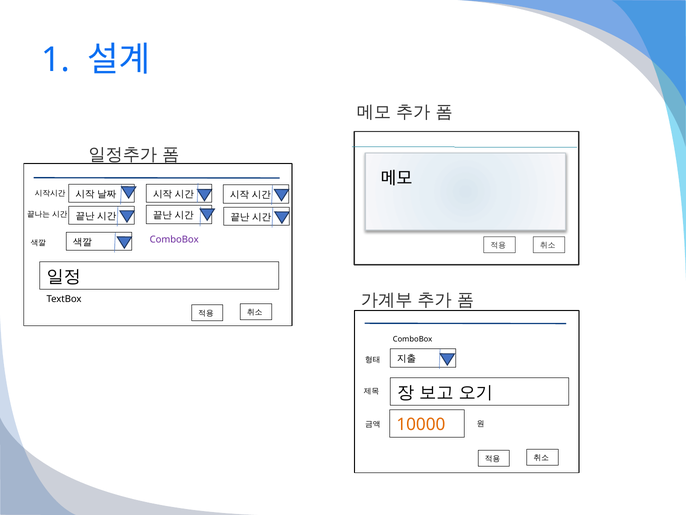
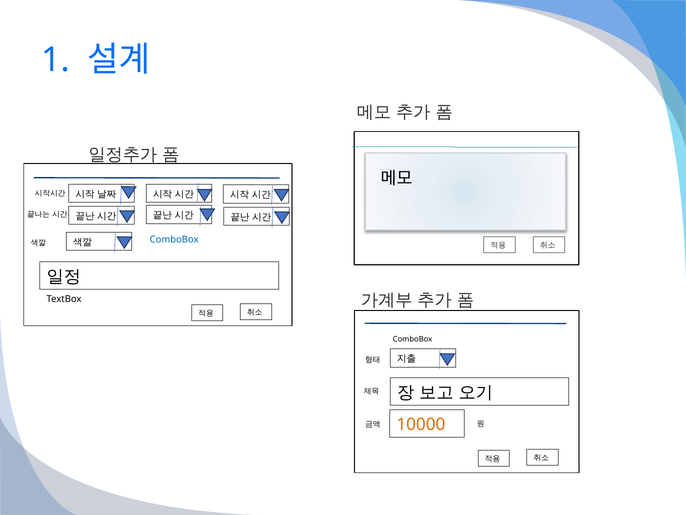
ComboBox colour: purple -> blue (174, 239)
